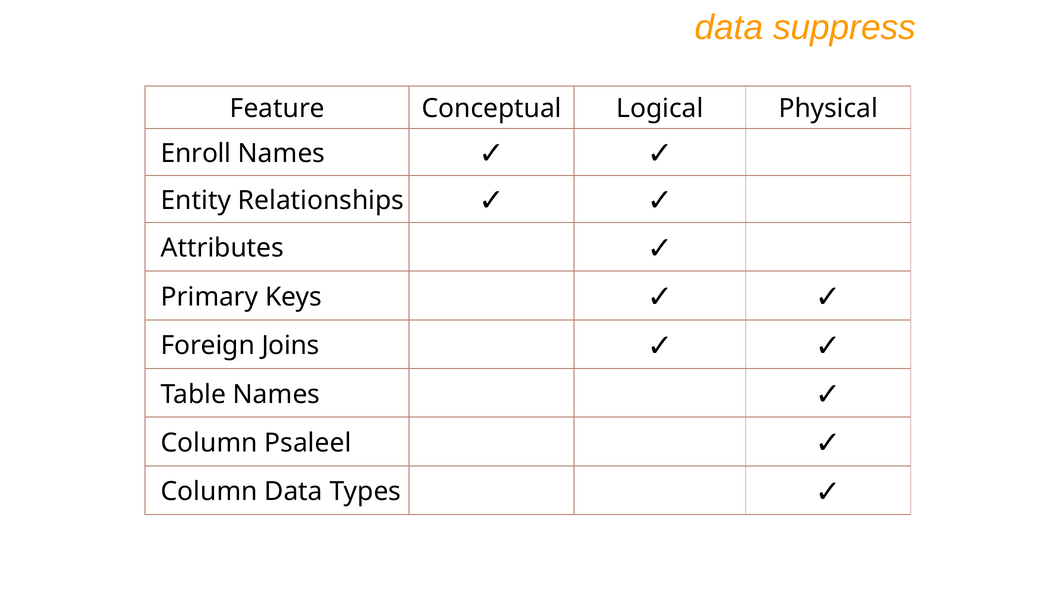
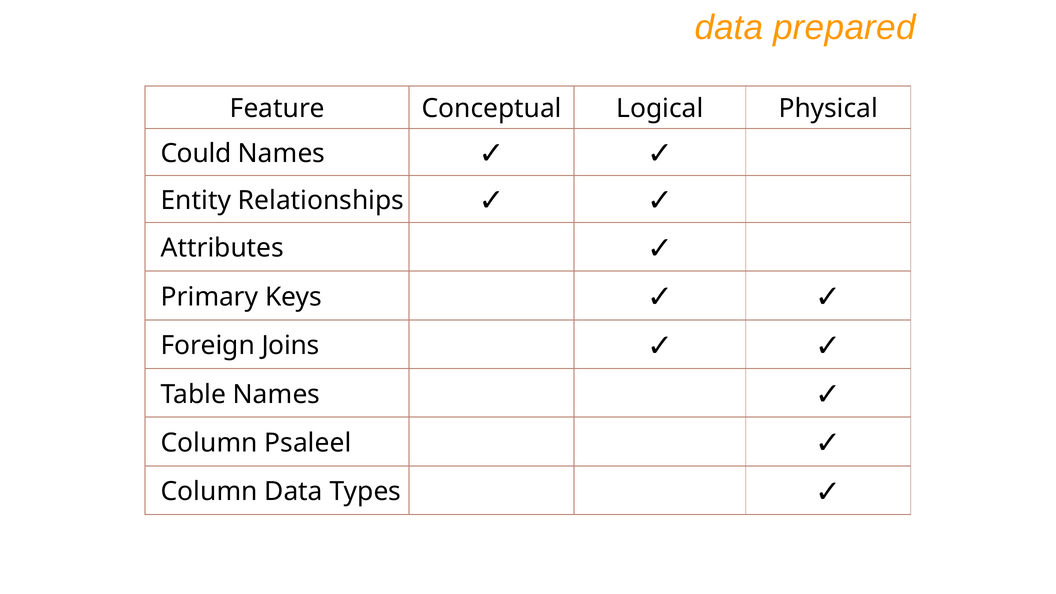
suppress: suppress -> prepared (844, 27)
Enroll: Enroll -> Could (196, 153)
